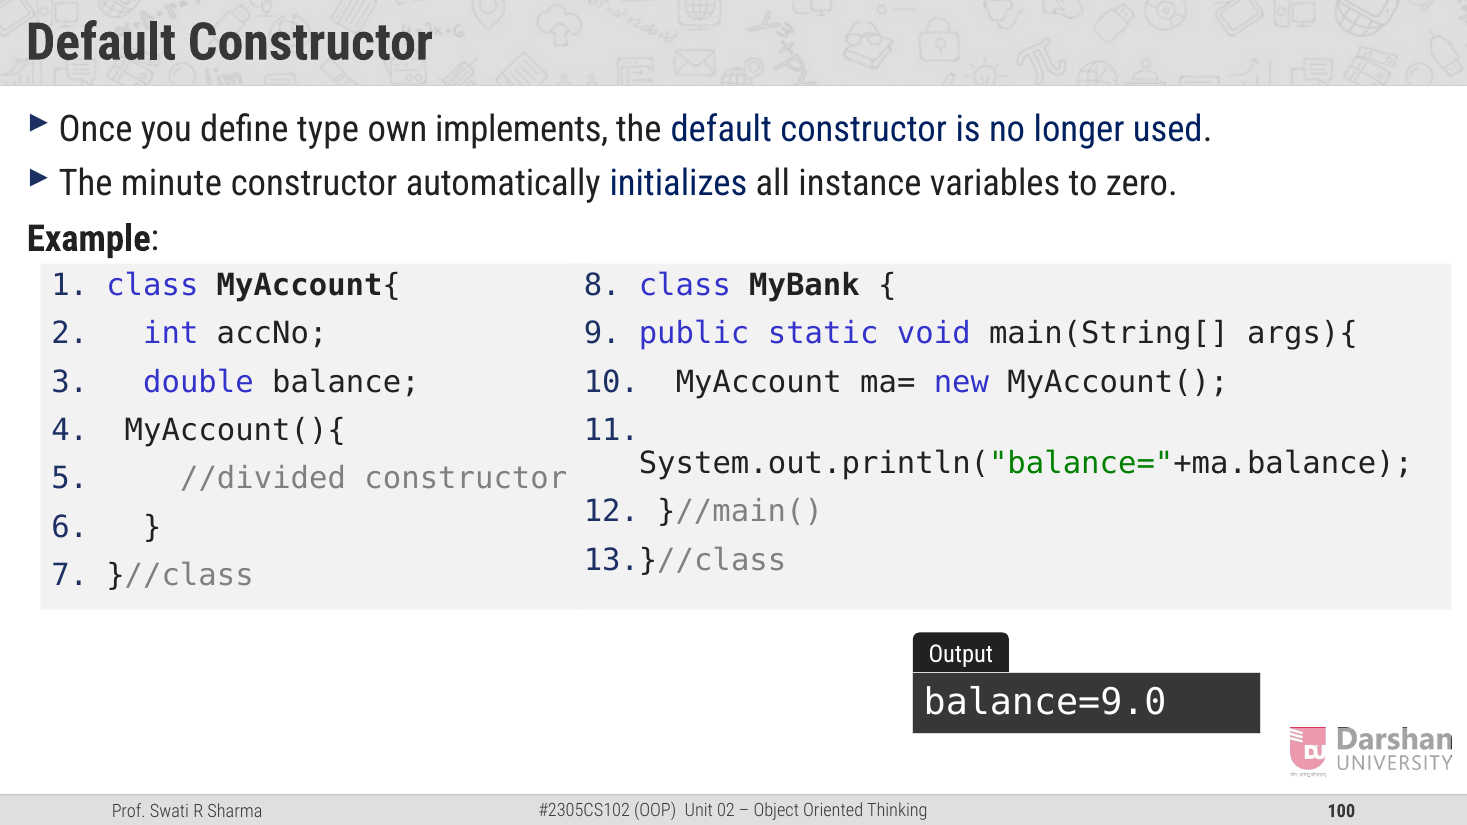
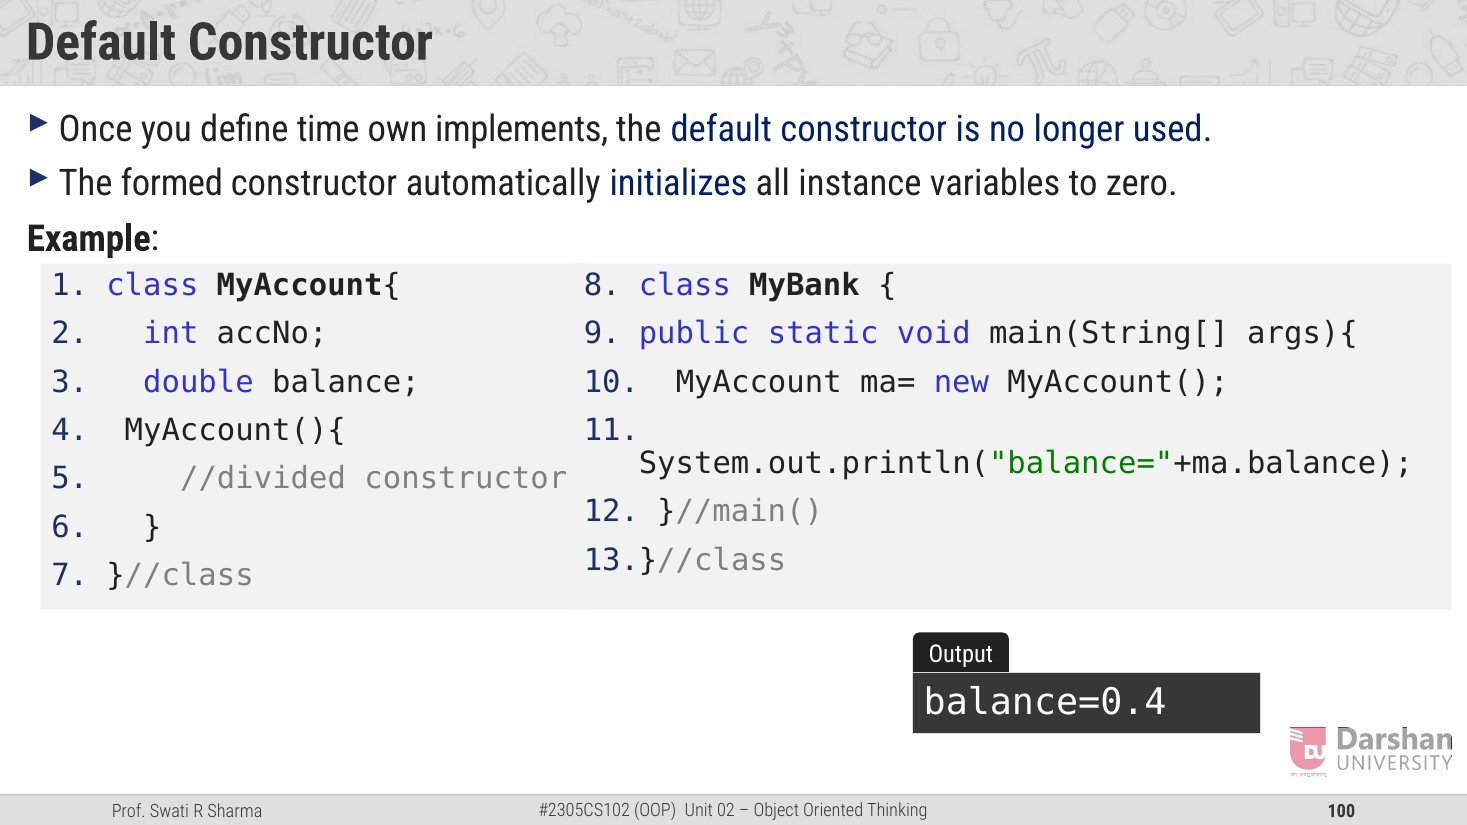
type: type -> time (328, 129)
minute: minute -> formed (172, 184)
balance=9.0: balance=9.0 -> balance=0.4 (1045, 702)
